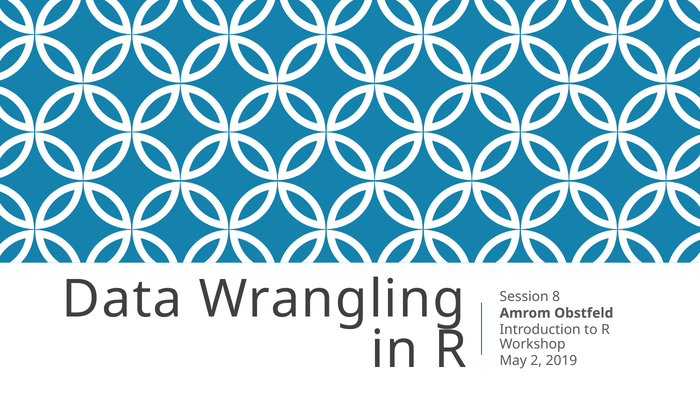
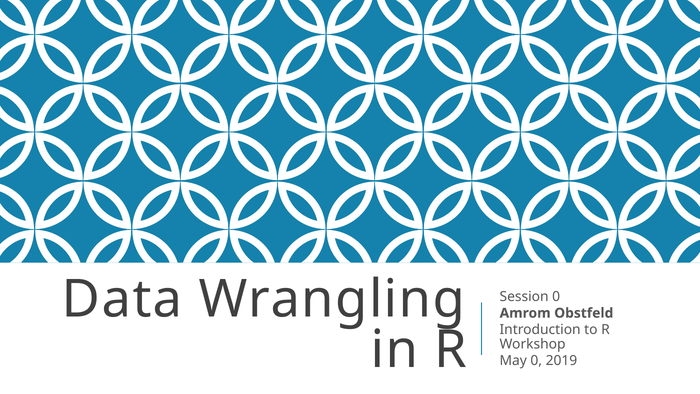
Session 8: 8 -> 0 (556, 297)
May 2: 2 -> 0 (536, 360)
